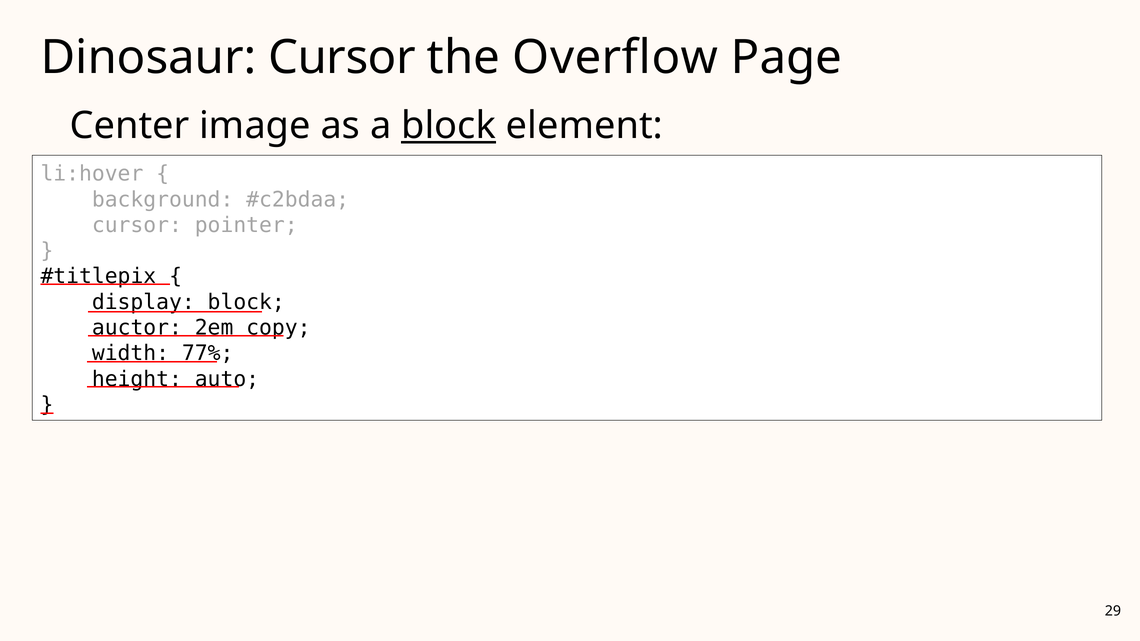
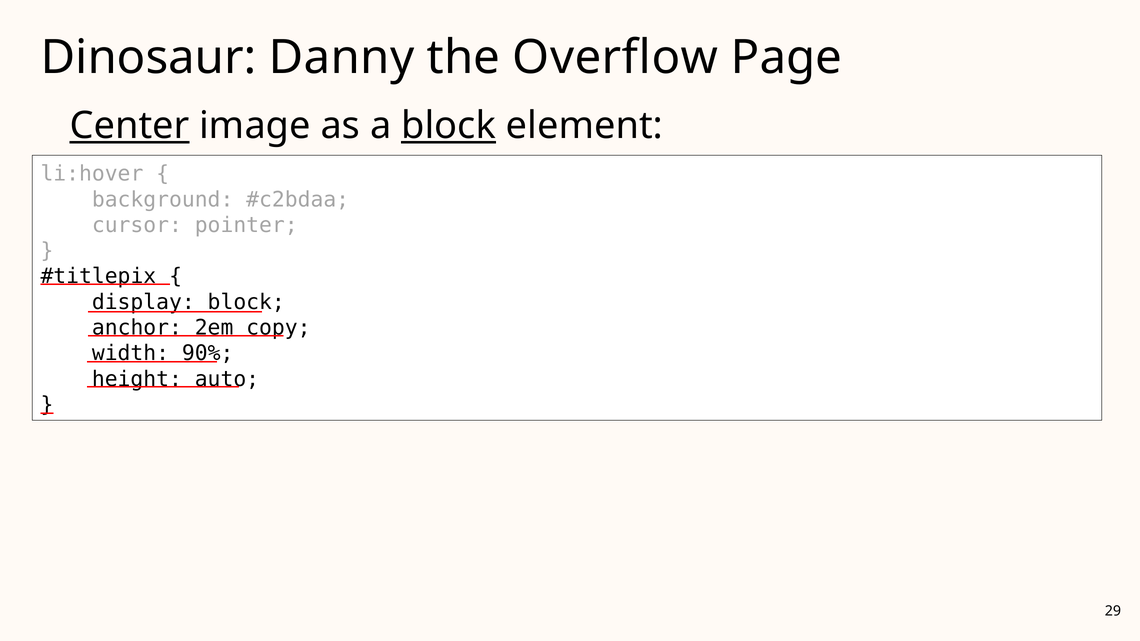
Dinosaur Cursor: Cursor -> Danny (341, 58)
Center underline: none -> present (130, 126)
auctor: auctor -> anchor (137, 328)
77%: 77% -> 90% (208, 353)
